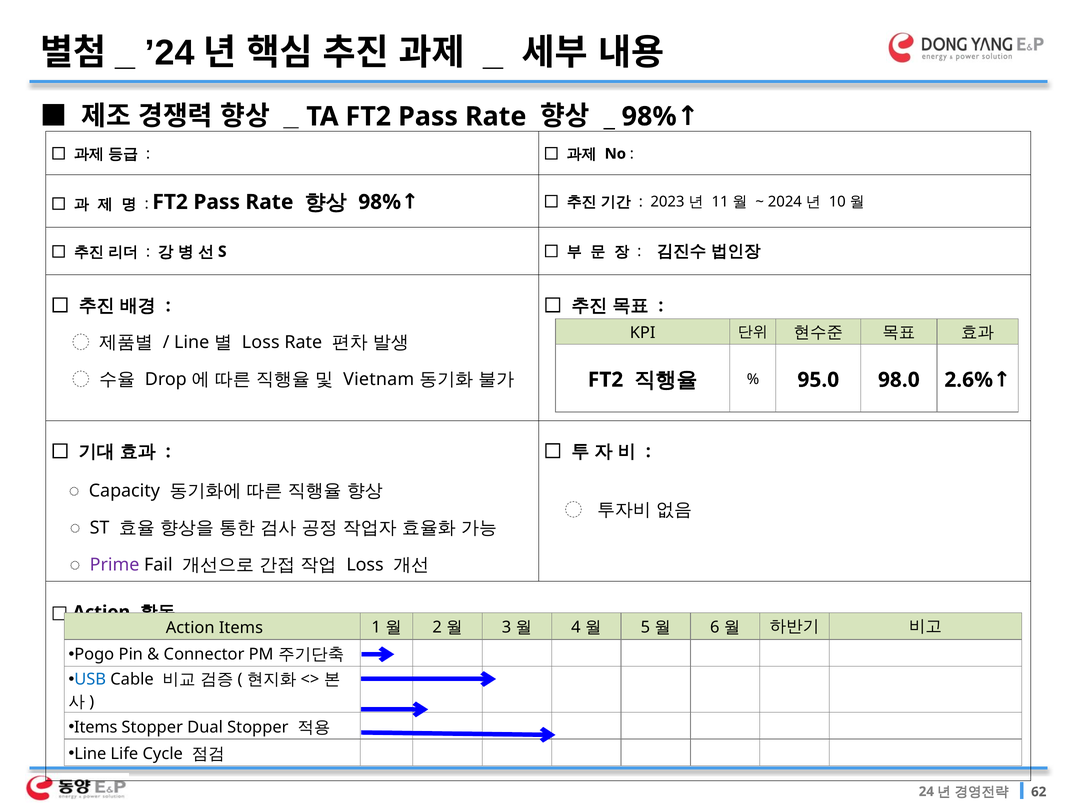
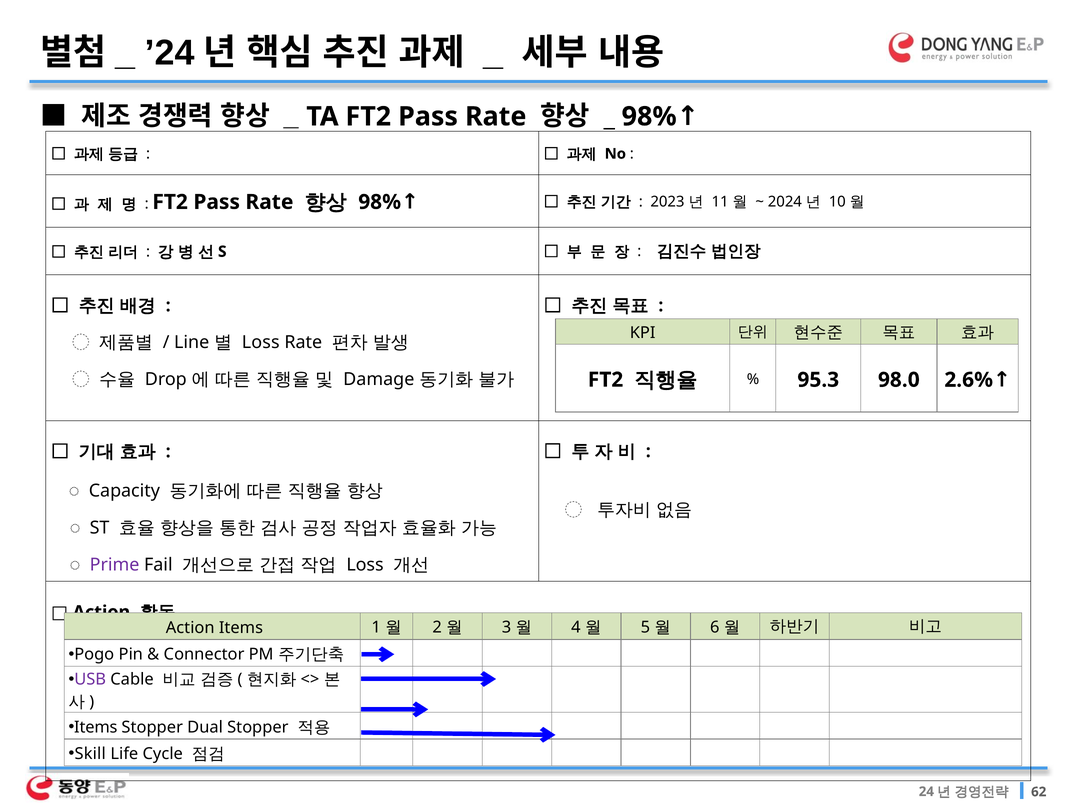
Vietnam: Vietnam -> Damage (379, 380)
95.0: 95.0 -> 95.3 (818, 380)
USB colour: blue -> purple (90, 680)
Line: Line -> Skill (90, 755)
